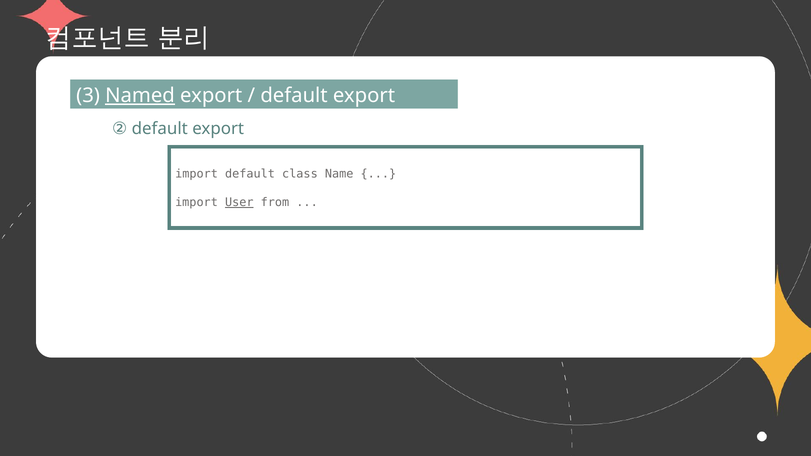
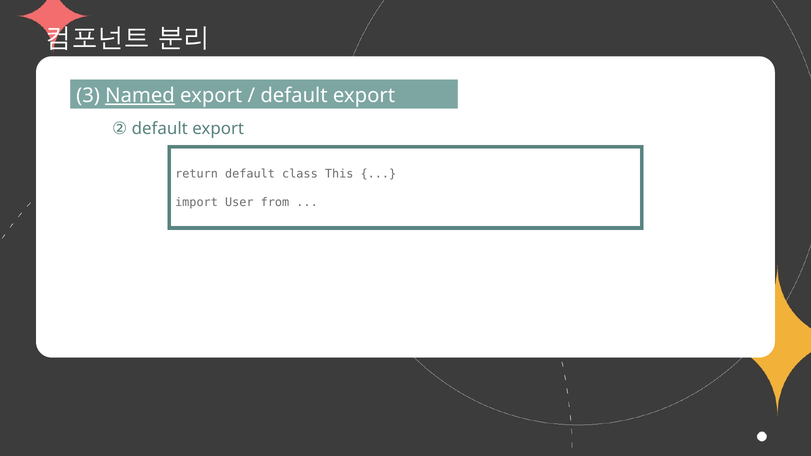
import: import -> return (197, 174)
Name: Name -> This (339, 174)
User underline: present -> none (239, 202)
